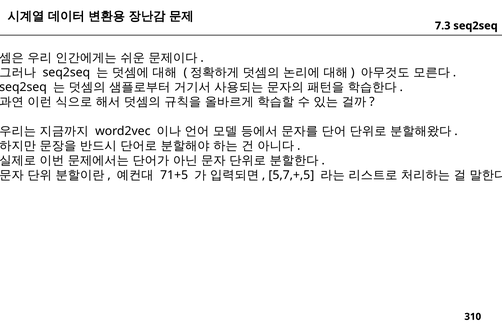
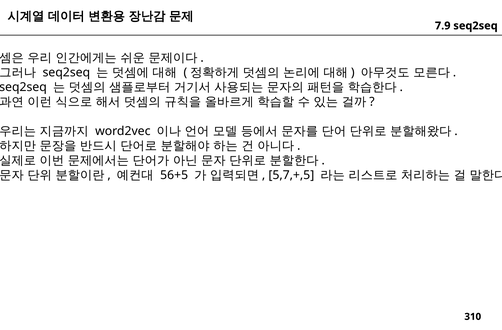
7.3: 7.3 -> 7.9 (443, 26)
71+5: 71+5 -> 56+5 (174, 175)
